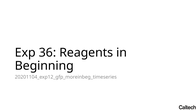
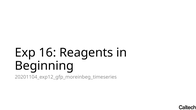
36: 36 -> 16 (47, 53)
